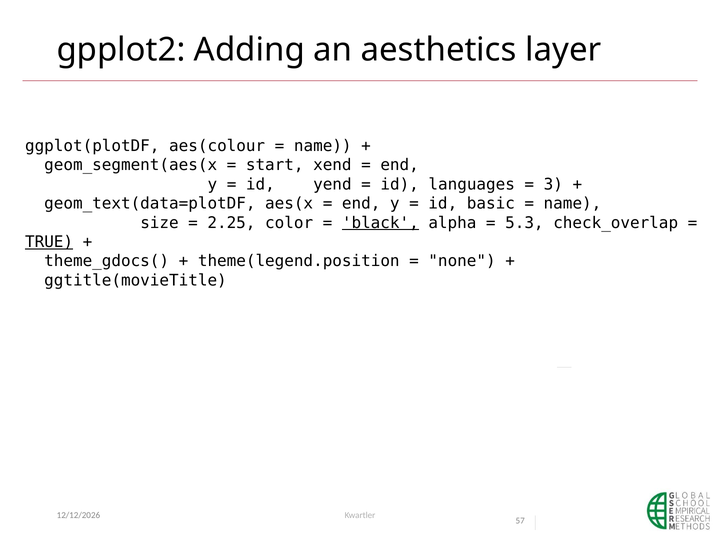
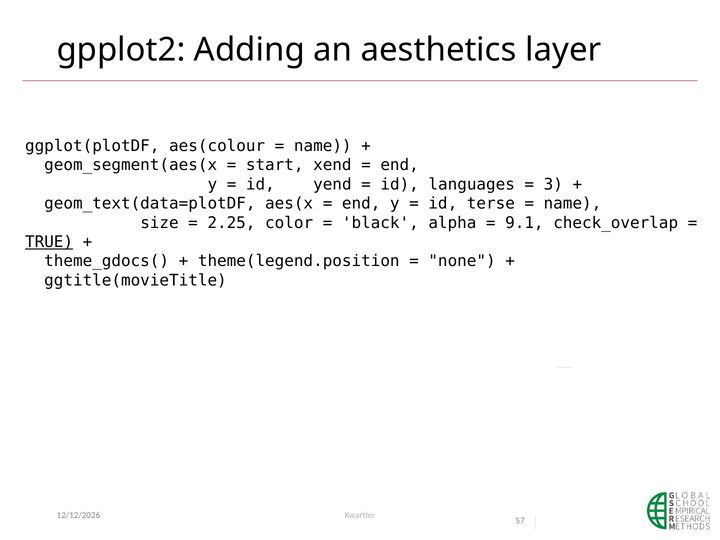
basic: basic -> terse (491, 204)
black underline: present -> none (380, 223)
5.3: 5.3 -> 9.1 (524, 223)
